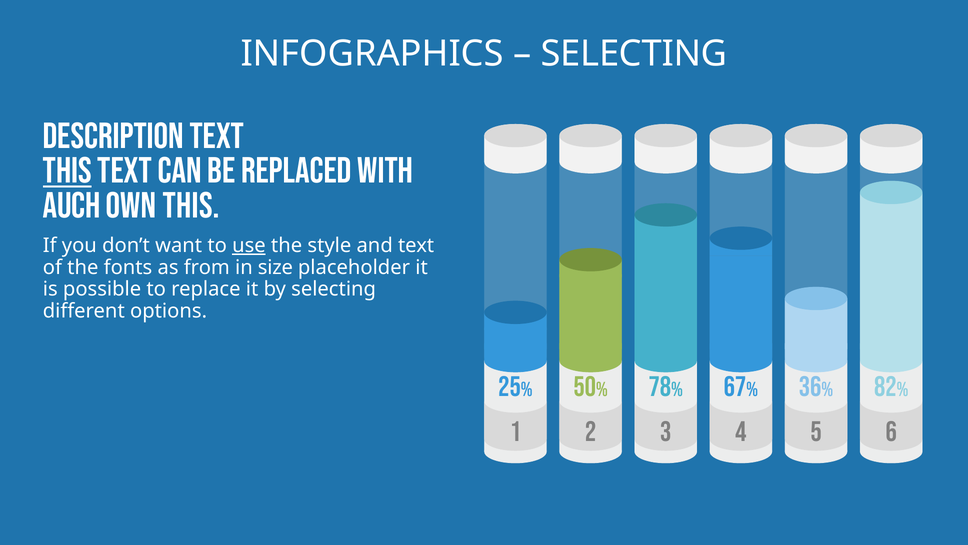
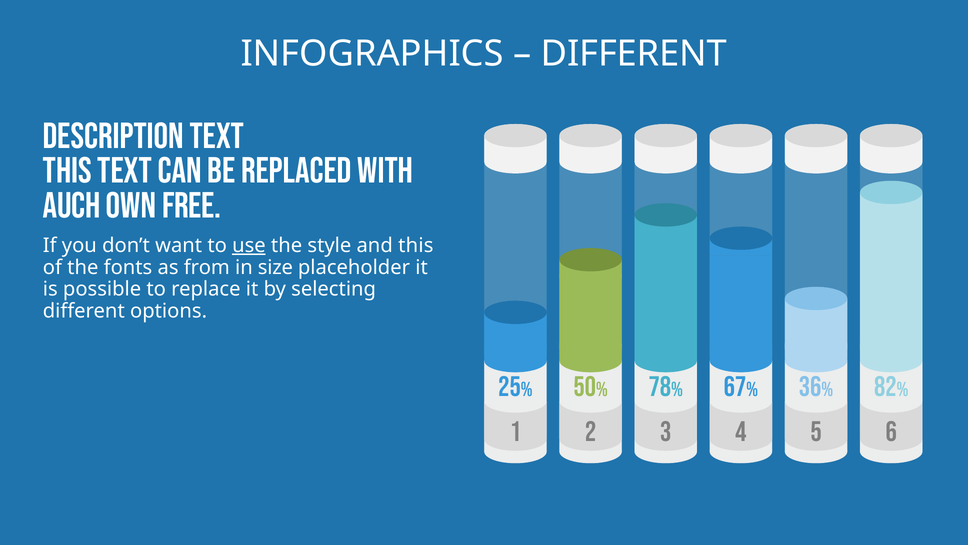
SELECTING: SELECTING -> DIFFERENT (634, 54)
This underline: present -> none (67, 171)
own this: this -> free (191, 206)
and text: text -> this (416, 245)
